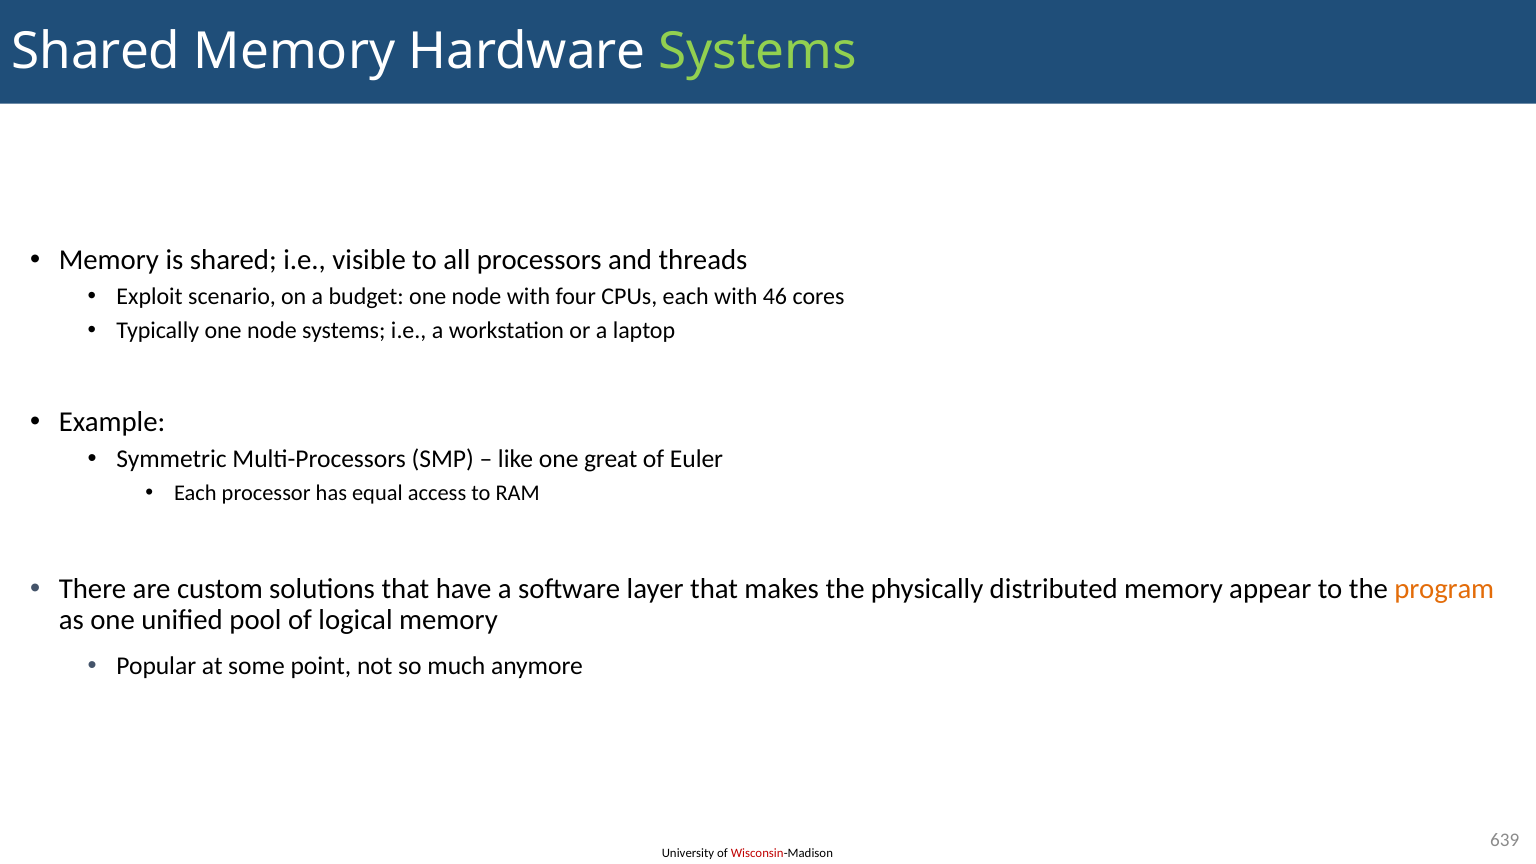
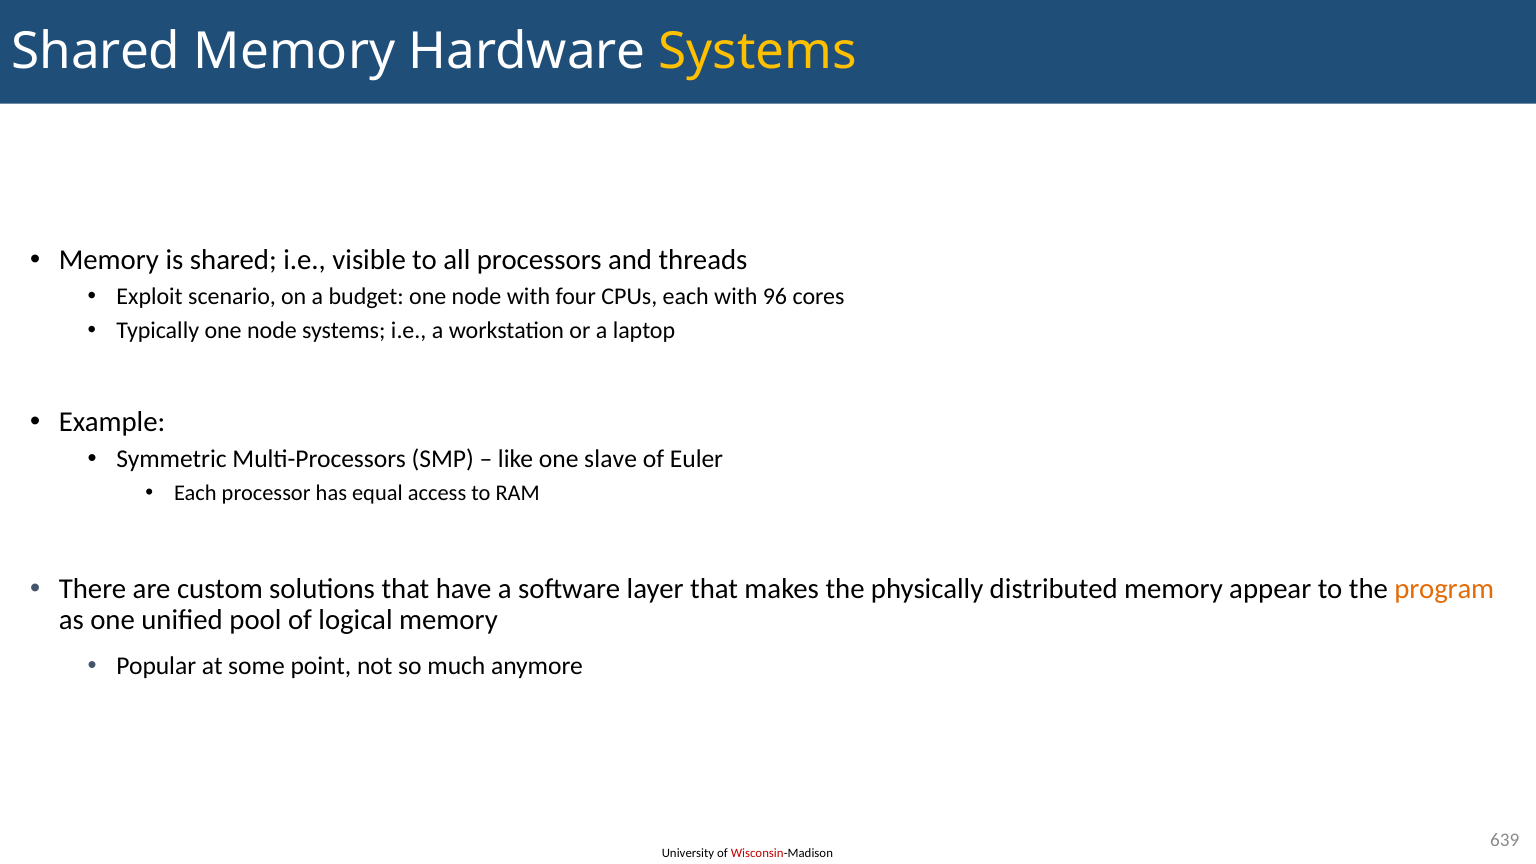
Systems colour: light green -> yellow (758, 52)
46: 46 -> 96 (775, 297)
great: great -> slave (611, 459)
